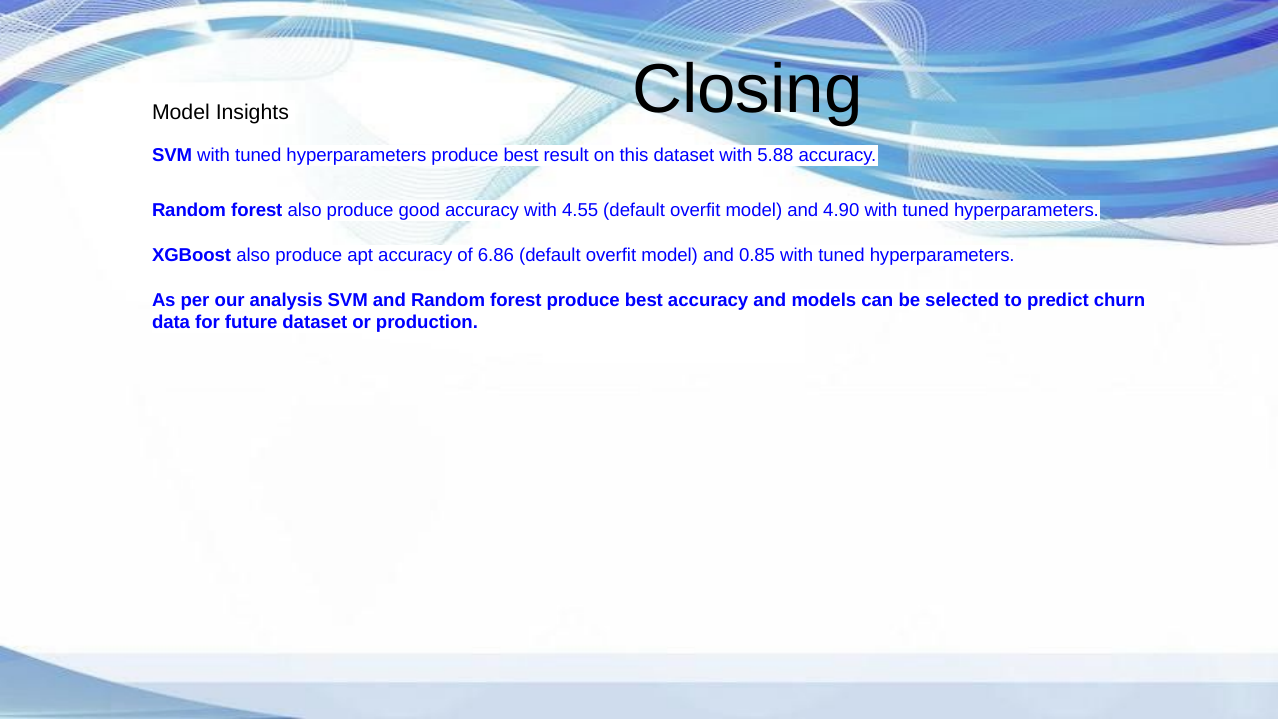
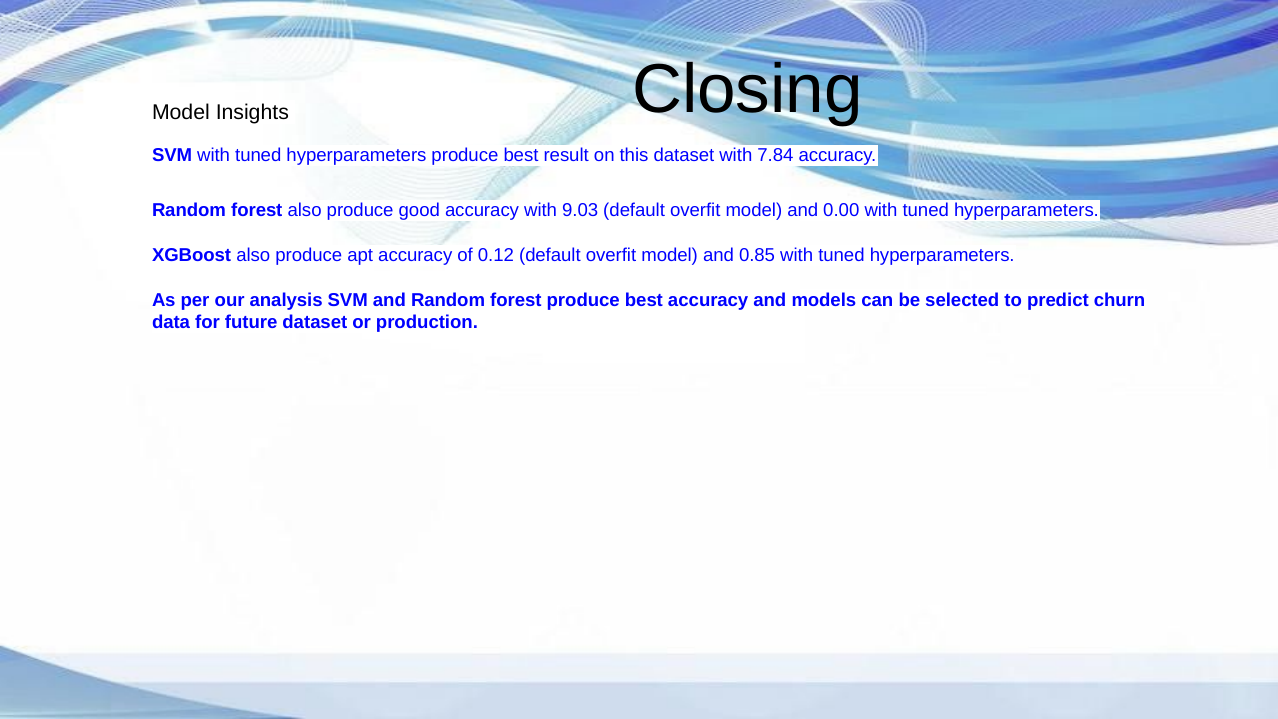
5.88: 5.88 -> 7.84 (775, 155)
4.55: 4.55 -> 9.03 (580, 211)
4.90: 4.90 -> 0.00 (841, 211)
6.86: 6.86 -> 0.12 (496, 255)
